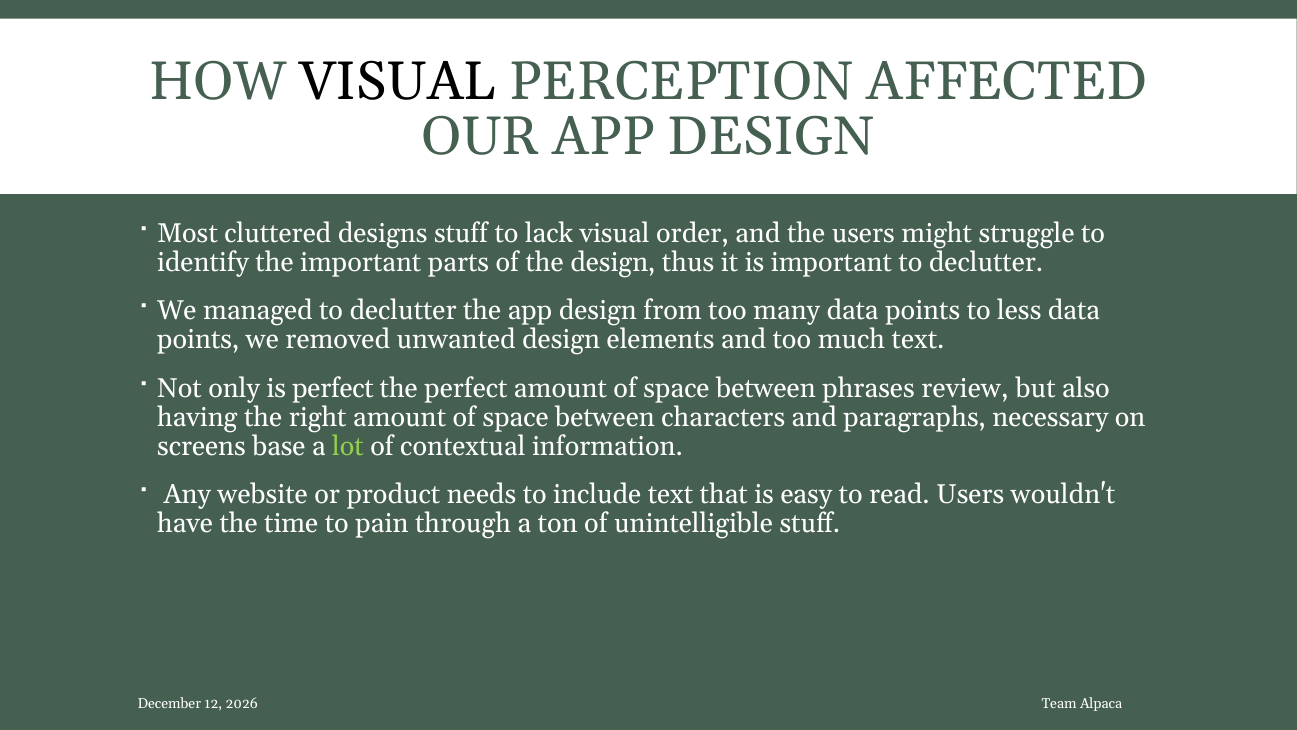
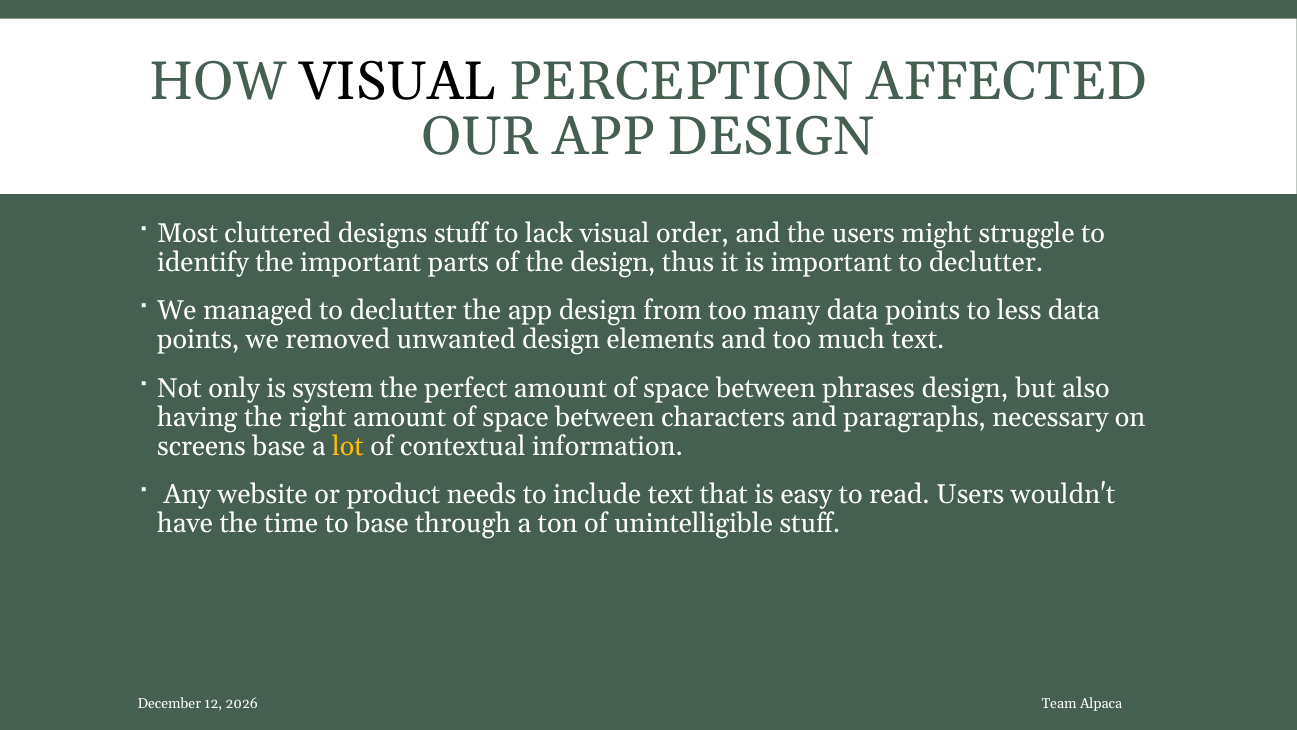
is perfect: perfect -> system (333, 388)
phrases review: review -> design (965, 388)
lot colour: light green -> yellow (348, 446)
to pain: pain -> base (382, 524)
